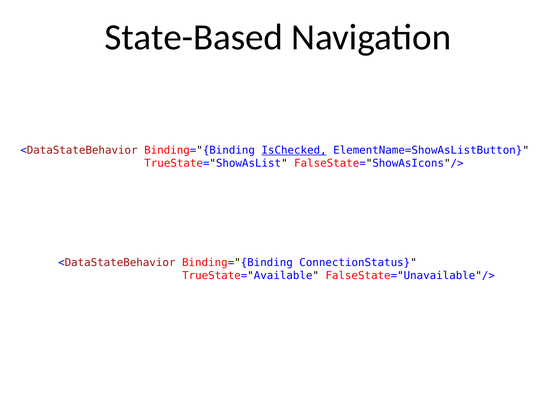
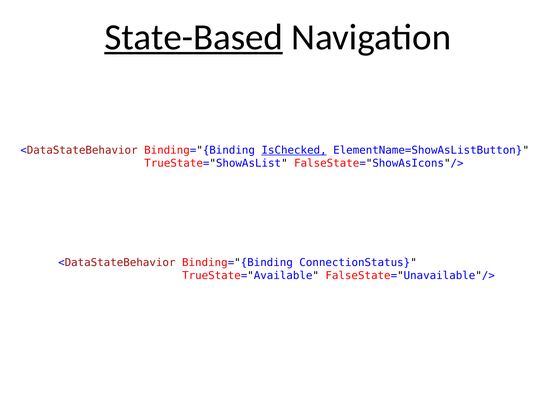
State-Based underline: none -> present (194, 37)
